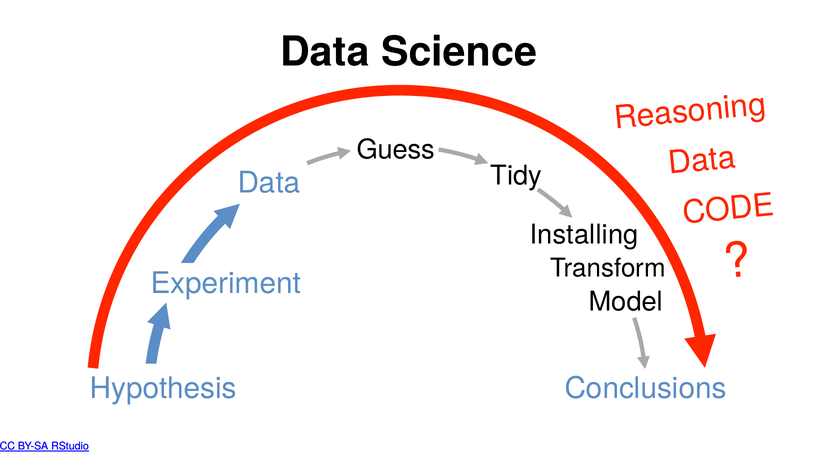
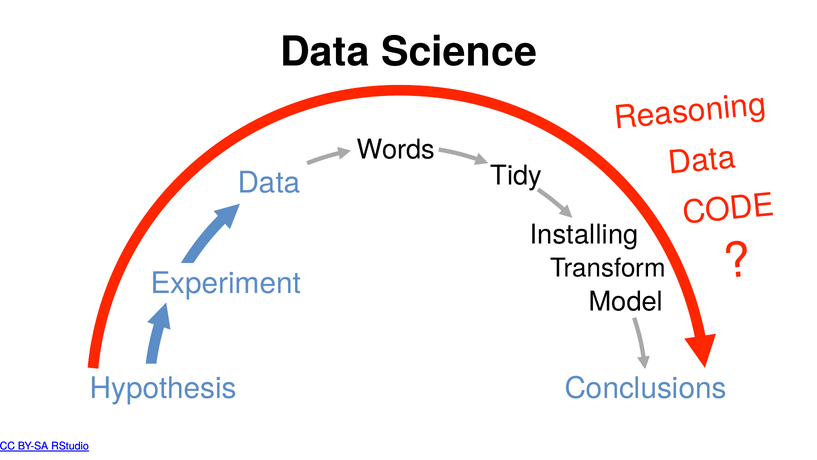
Guess: Guess -> Words (396, 150)
